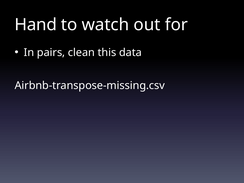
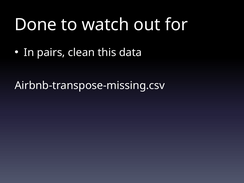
Hand: Hand -> Done (36, 25)
